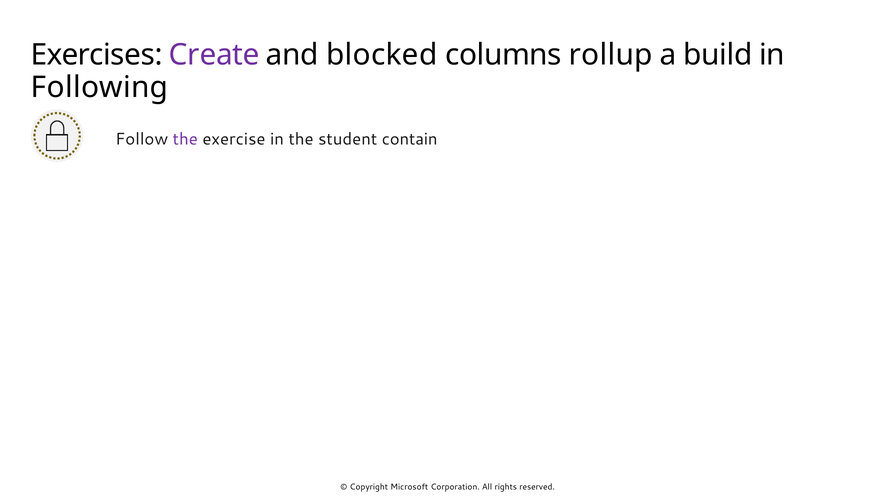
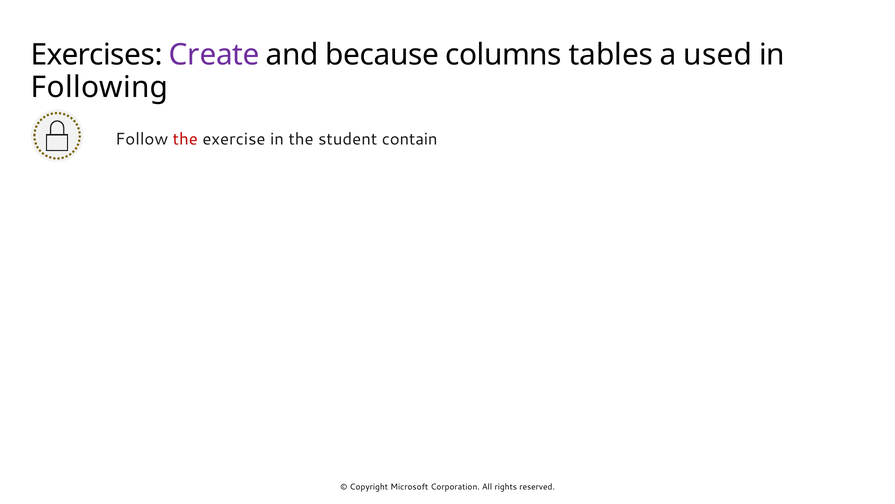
blocked: blocked -> because (382, 55)
rollup: rollup -> tables (611, 55)
build: build -> used (718, 55)
the colour: purple -> red (185, 139)
